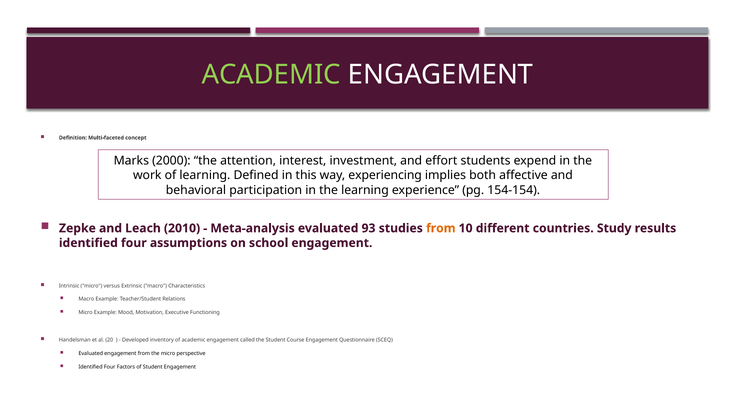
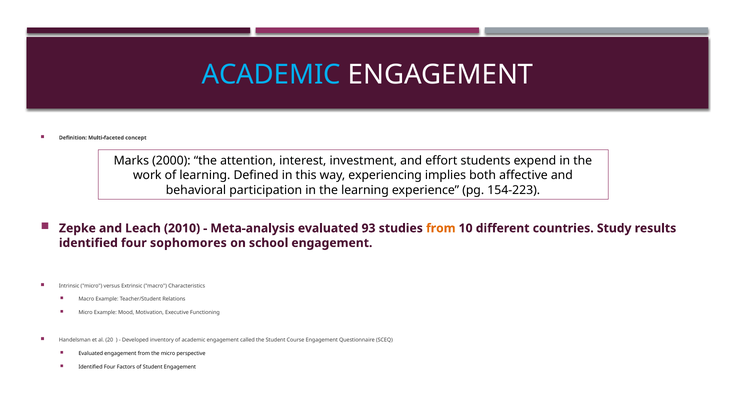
ACADEMIC colour: light green -> light blue (271, 75)
154-154: 154-154 -> 154-223 (514, 190)
assumptions: assumptions -> sophomores (188, 243)
